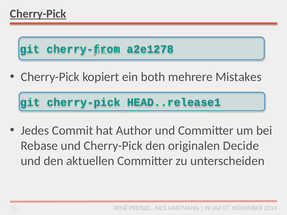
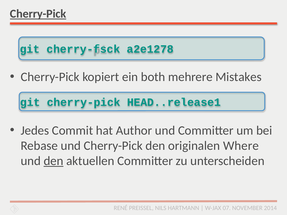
cherry-from: cherry-from -> cherry-fsck (83, 49)
Decide: Decide -> Where (241, 146)
den underline: none -> present (54, 161)
